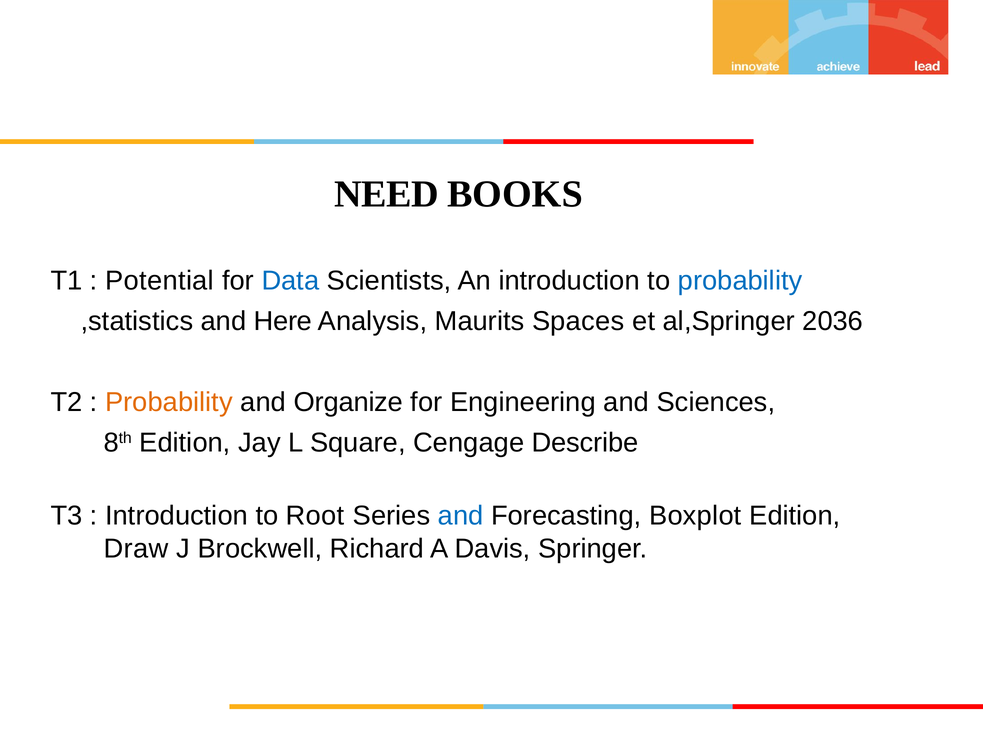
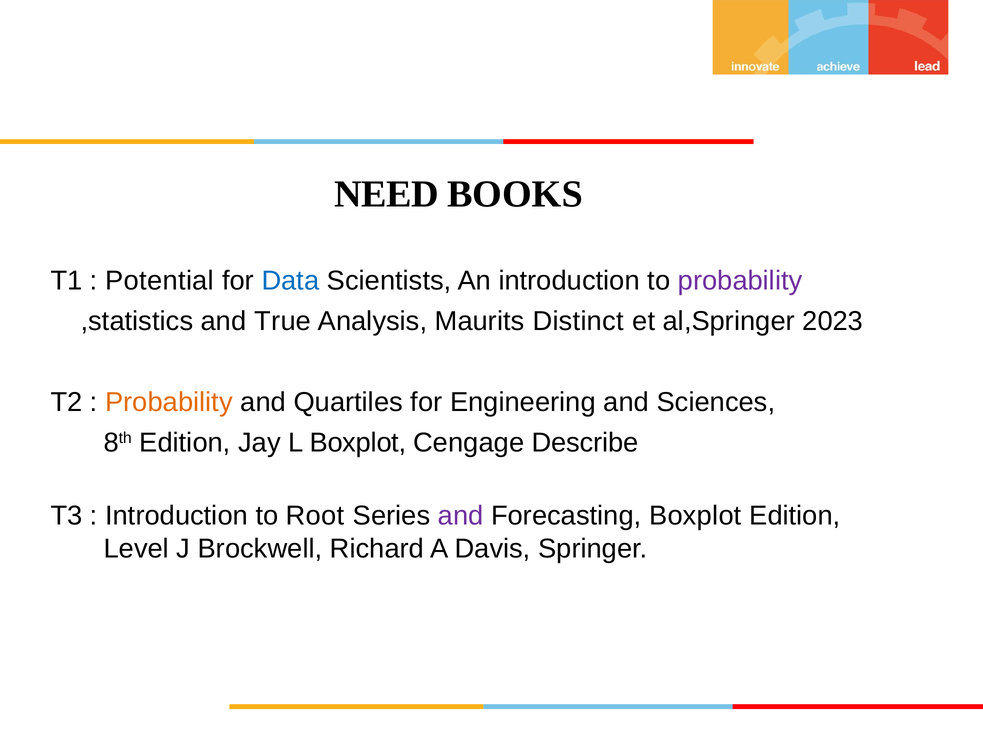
probability colour: blue -> purple (740, 281)
Here: Here -> True (283, 321)
Spaces: Spaces -> Distinct (578, 321)
2036: 2036 -> 2023 (833, 321)
Organize: Organize -> Quartiles (348, 402)
L Square: Square -> Boxplot (358, 443)
and colour: blue -> purple (461, 516)
Draw: Draw -> Level (136, 549)
